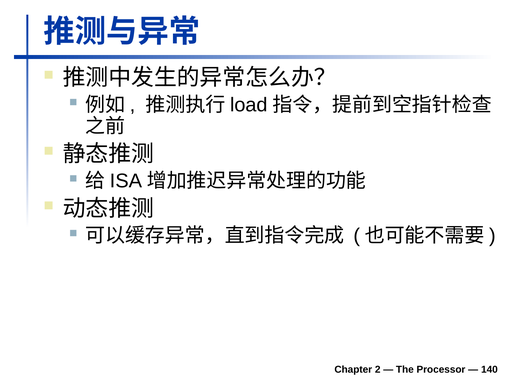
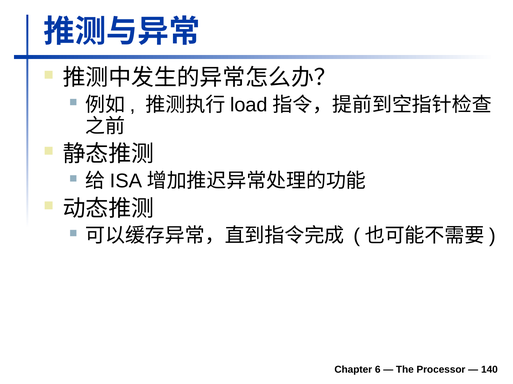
2: 2 -> 6 (378, 370)
